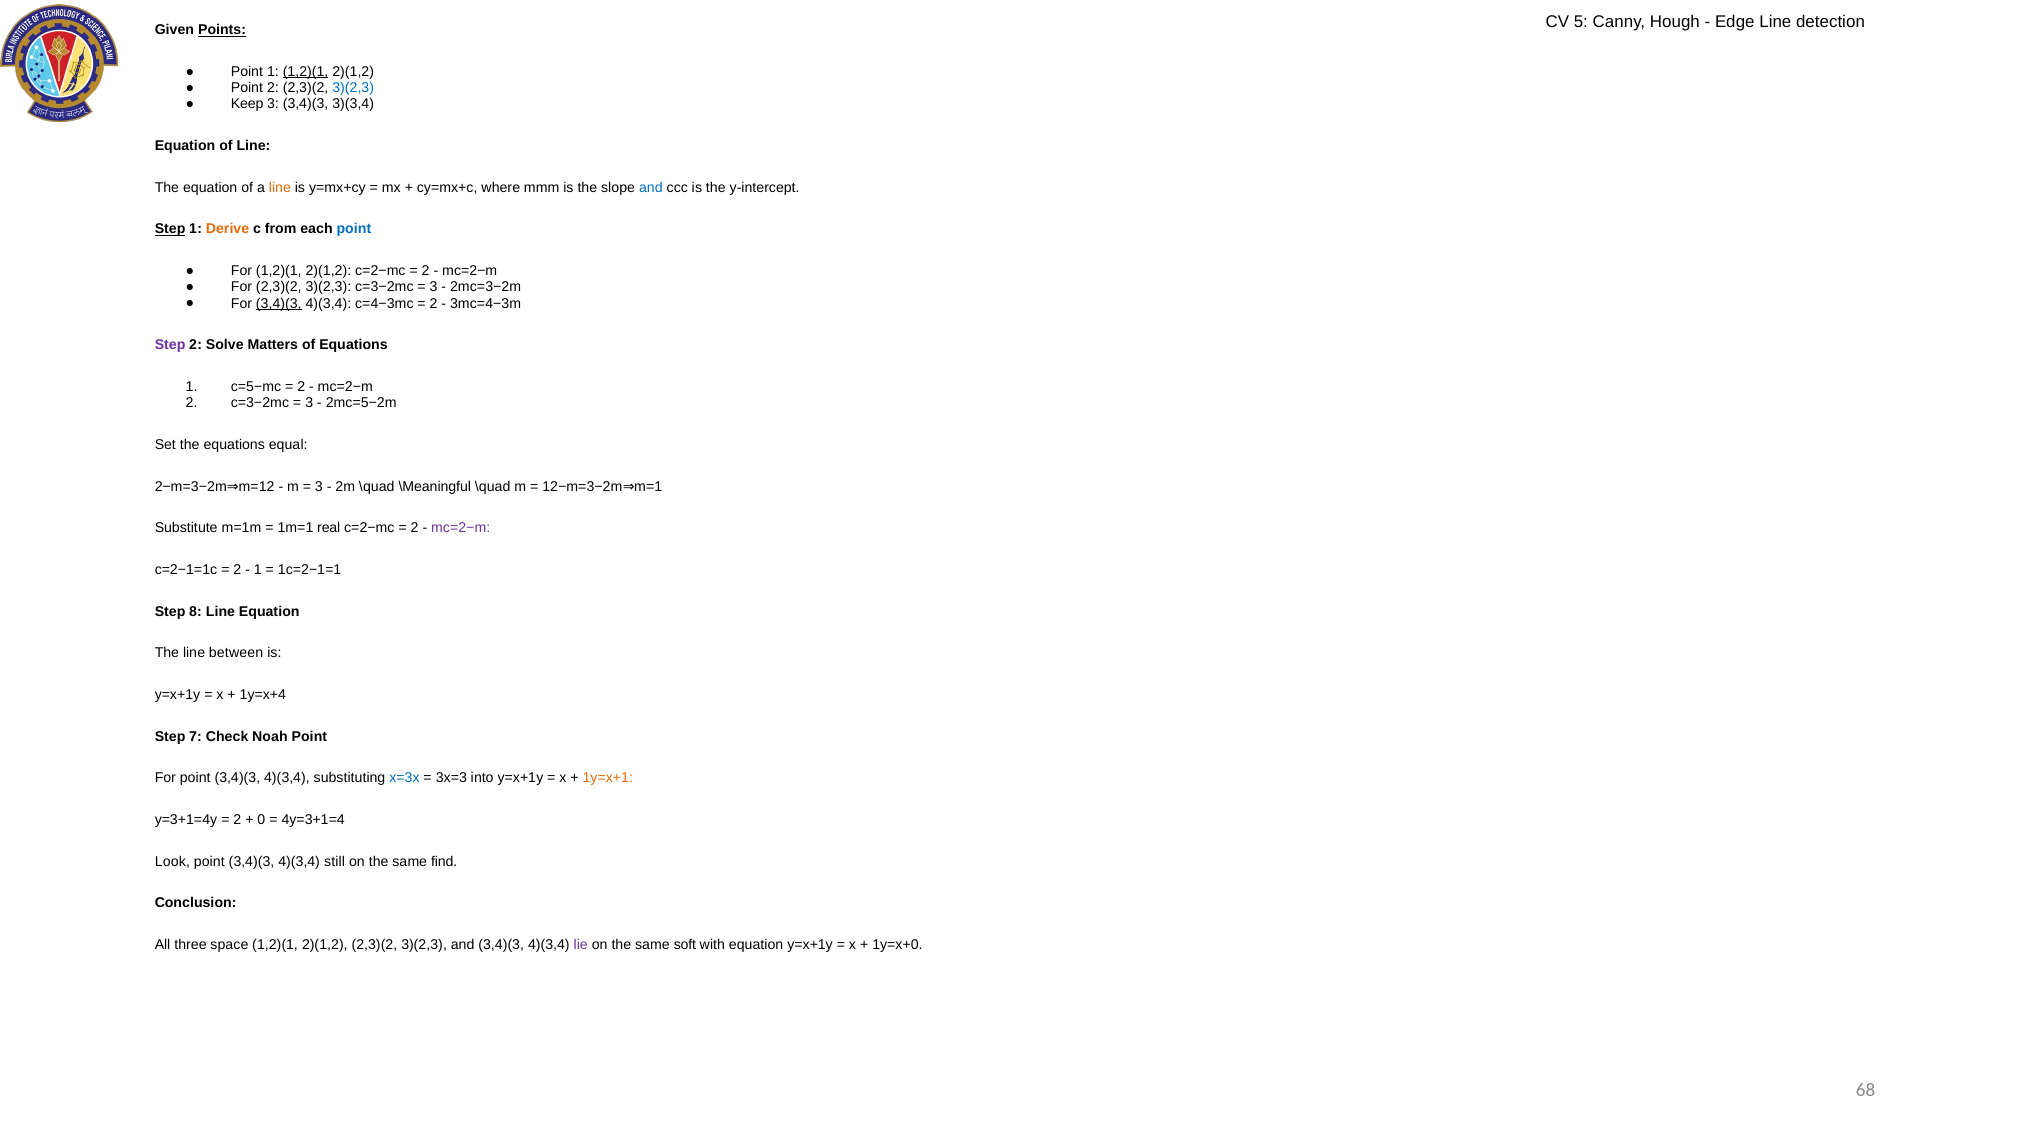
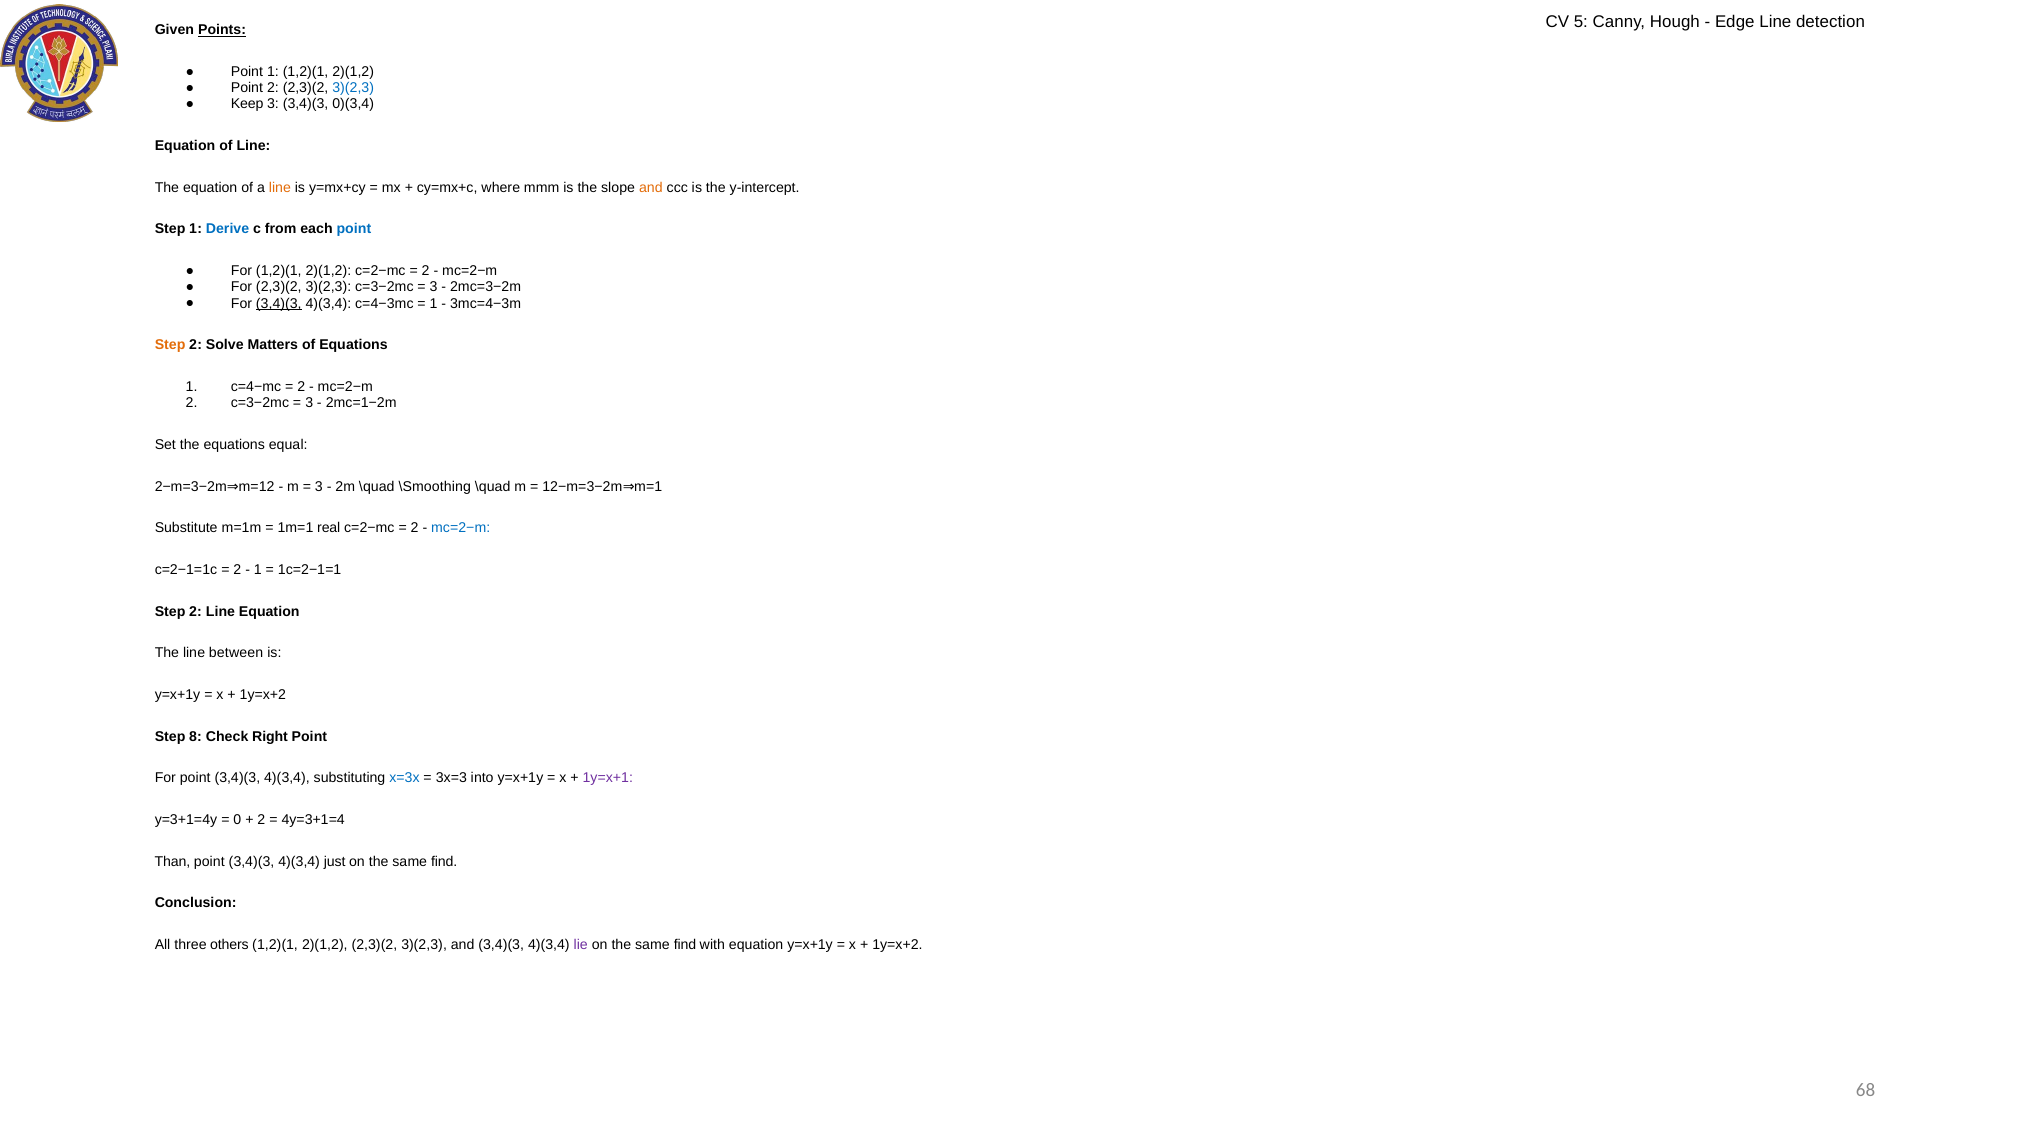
1,2)(1 underline: present -> none (306, 72)
3)(3,4: 3)(3,4 -> 0)(3,4 (353, 104)
and colour: blue -> orange (651, 188)
Step underline: present -> none (170, 229)
Derive colour: orange -> blue (228, 229)
2: 2 -> 1 (433, 304)
Step colour: purple -> orange (170, 345)
c=5−mc: c=5−mc -> c=4−mc (256, 387)
2mc=5−2m: 2mc=5−2m -> 2mc=1−2m (361, 403)
\Meaningful: \Meaningful -> \Smoothing (435, 486)
mc=2−m colour: purple -> blue (461, 528)
8: 8 -> 2 (196, 611)
1y=x+4: 1y=x+4 -> 1y=x+2 (263, 695)
7: 7 -> 8 (196, 736)
Noah: Noah -> Right (270, 736)
1y=x+1 colour: orange -> purple (608, 778)
2: 2 -> 0 (237, 820)
0: 0 -> 2 (261, 820)
Look: Look -> Than (172, 861)
still: still -> just (335, 861)
space: space -> others (229, 945)
soft: soft -> find (685, 945)
1y=x+0: 1y=x+0 -> 1y=x+2 (897, 945)
